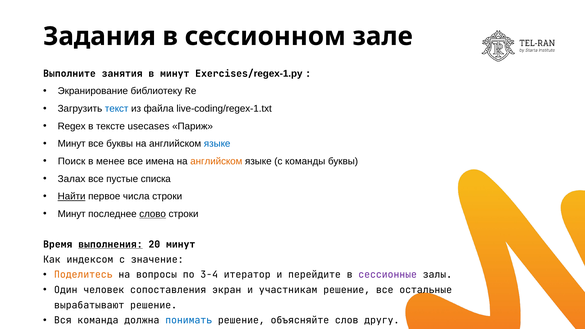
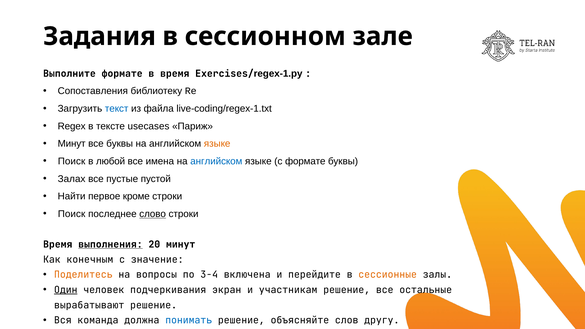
Выполните занятия: занятия -> формате (122, 74)
в минут: минут -> время (175, 74)
Экранирование: Экранирование -> Сопоставления (93, 91)
языке colour: blue -> orange (217, 144)
менее: менее -> любой (111, 161)
английском colour: orange -> blue (216, 161)
с команды: команды -> формате (305, 161)
списка: списка -> пустой (156, 179)
Найти underline: present -> none (72, 196)
числа: числа -> кроме (136, 196)
Минут: Минут -> Поиск (72, 214)
индексом: индексом -> конечным (90, 260)
итератор: итератор -> включена (247, 275)
сессионные colour: purple -> orange (388, 275)
Один underline: none -> present (66, 290)
сопоставления: сопоставления -> подчеркивания (168, 290)
